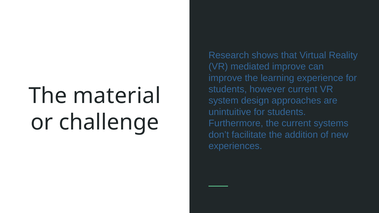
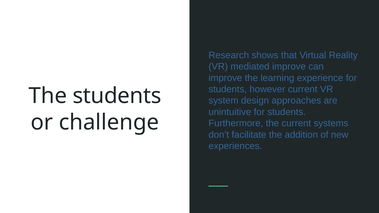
The material: material -> students (117, 96)
